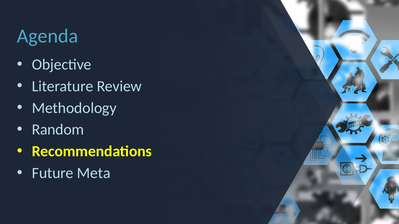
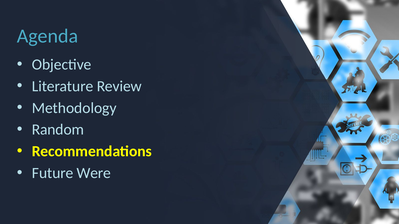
Meta: Meta -> Were (94, 173)
